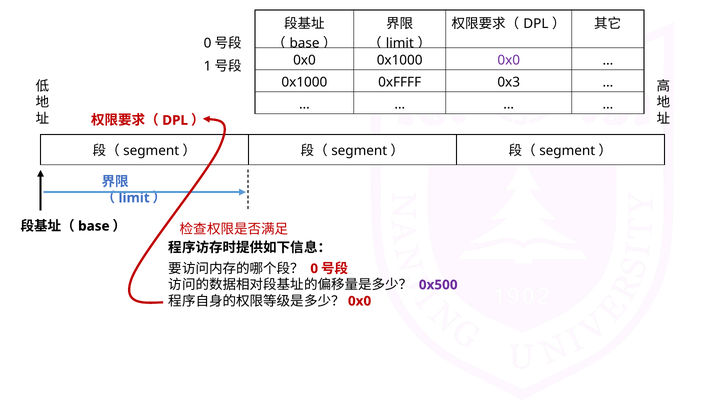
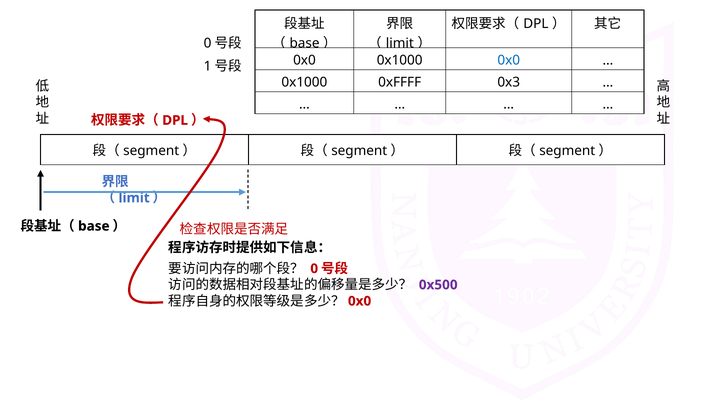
0x0 colour: purple -> blue (509, 61)
